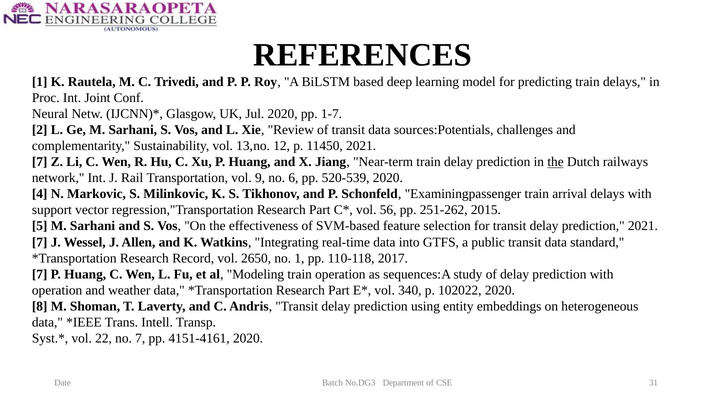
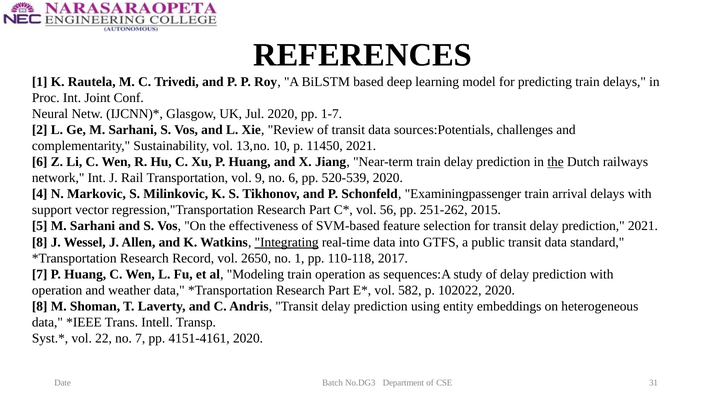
12: 12 -> 10 (282, 146)
7: 7 -> 6 (40, 162)
7: 7 -> 8 (40, 242)
Integrating underline: none -> present (287, 242)
340: 340 -> 582 (410, 290)
